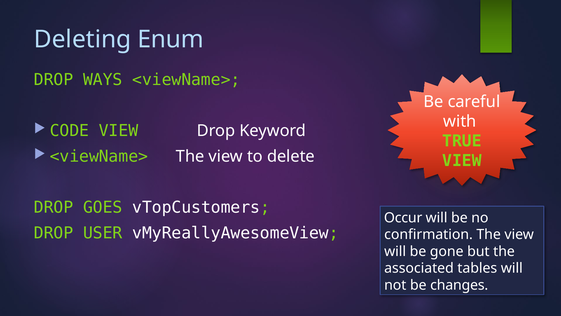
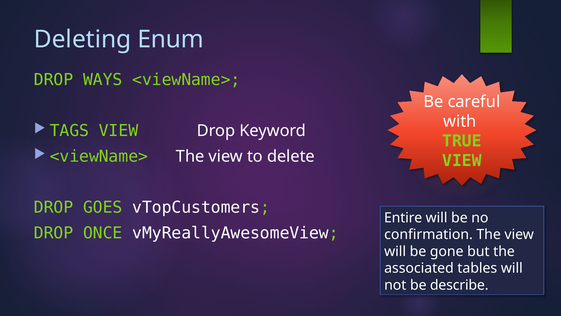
CODE: CODE -> TAGS (69, 131)
Occur: Occur -> Entire (403, 217)
USER: USER -> ONCE (103, 233)
changes: changes -> describe (459, 285)
